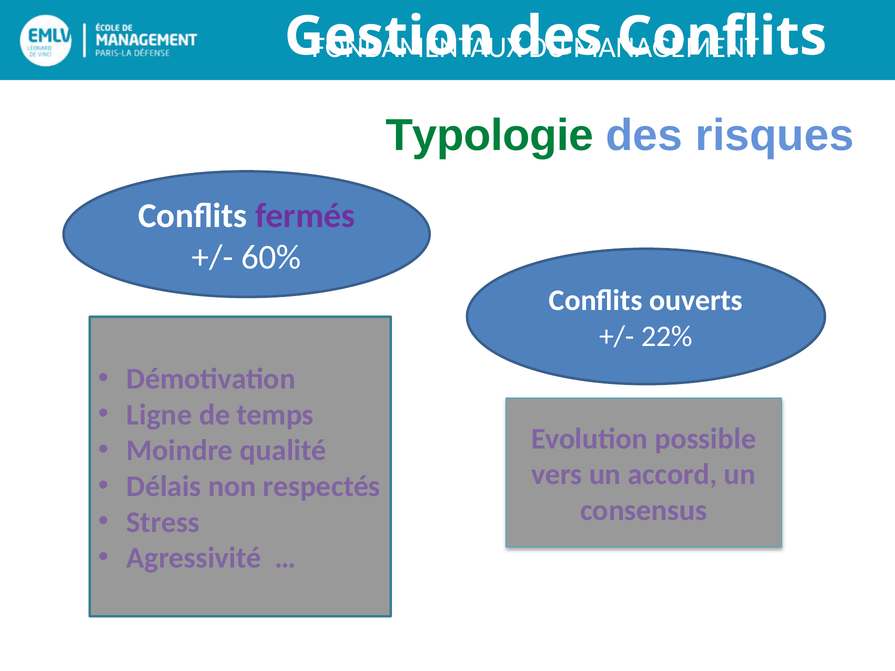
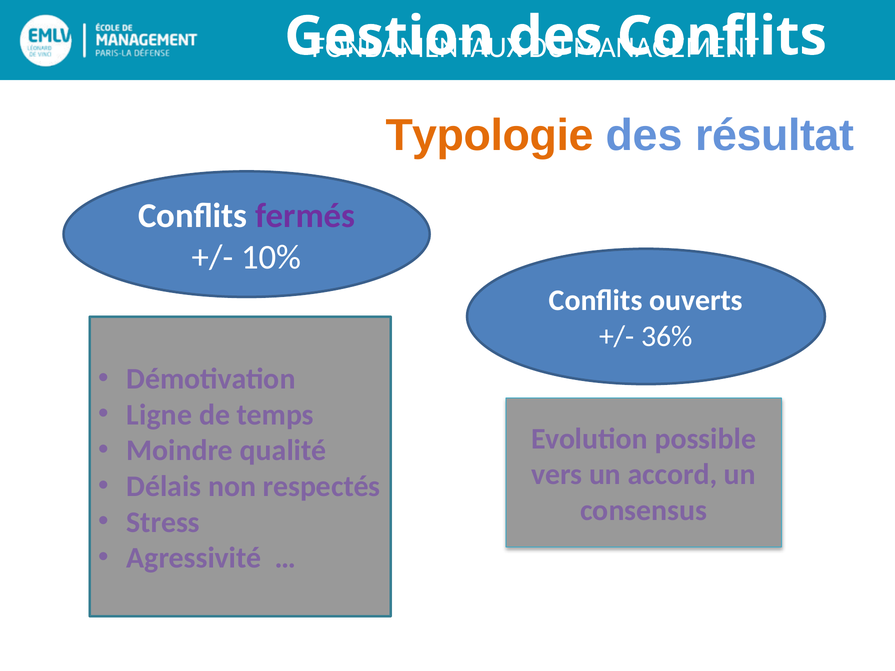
Typologie colour: green -> orange (490, 135)
risques: risques -> résultat (775, 135)
60%: 60% -> 10% (271, 258)
22%: 22% -> 36% (667, 337)
